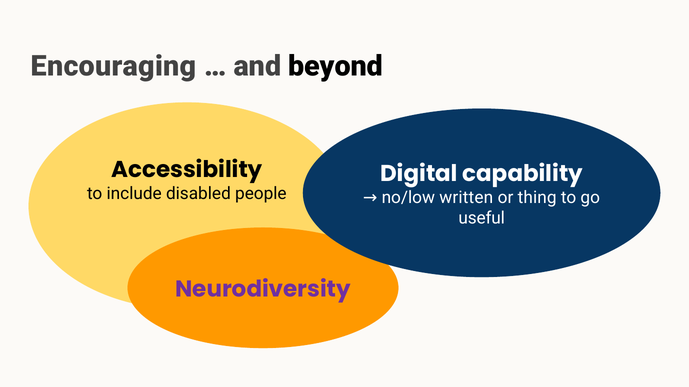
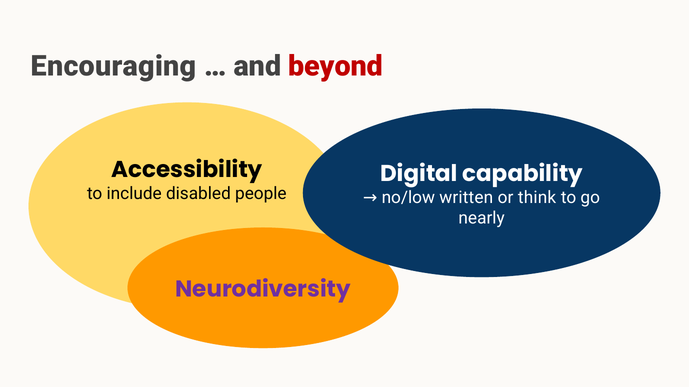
beyond colour: black -> red (336, 67)
thing: thing -> think (537, 198)
useful: useful -> nearly (482, 218)
